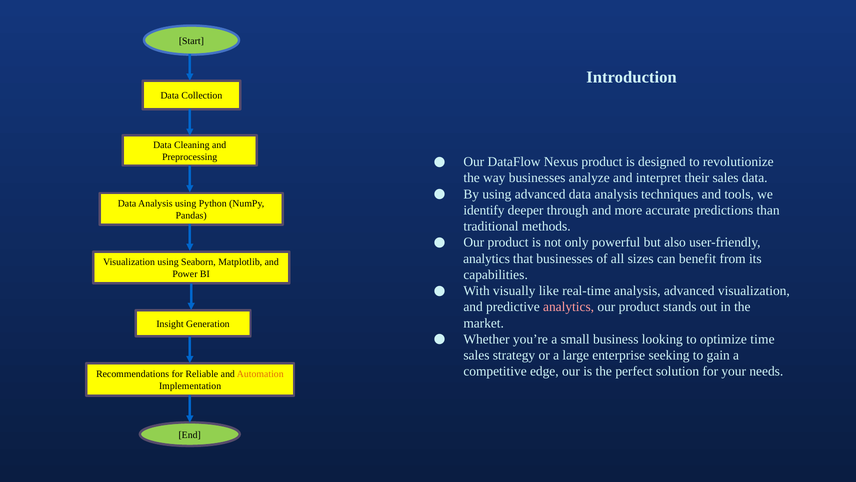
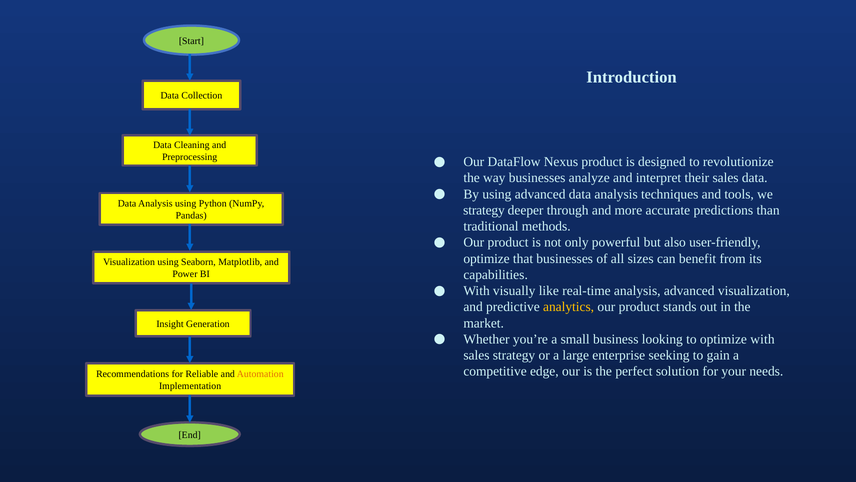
identify: identify -> strategy (484, 210)
analytics: analytics -> optimize (487, 258)
analytics colour: pink -> yellow (569, 307)
optimize time: time -> with (762, 339)
